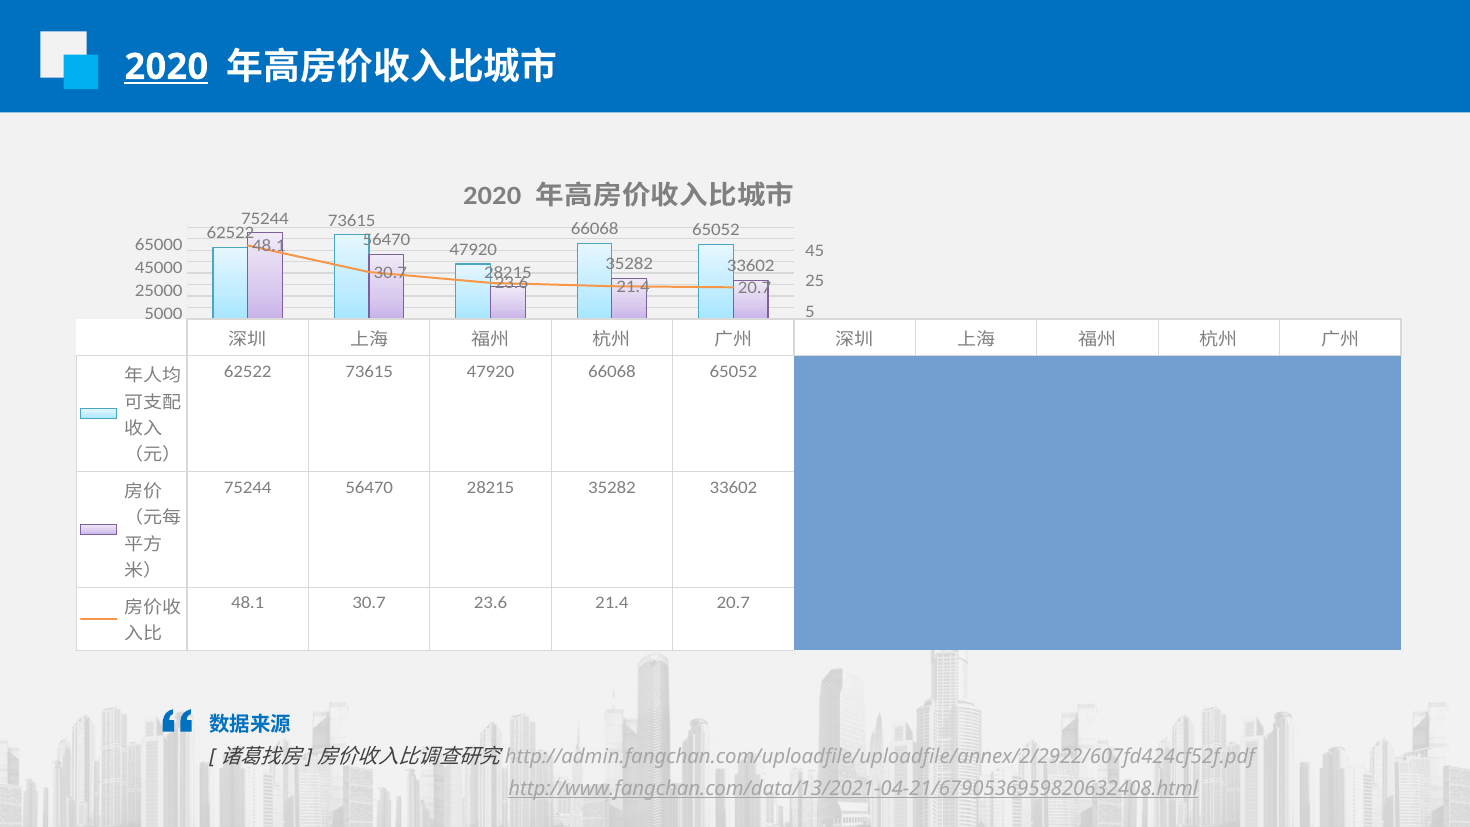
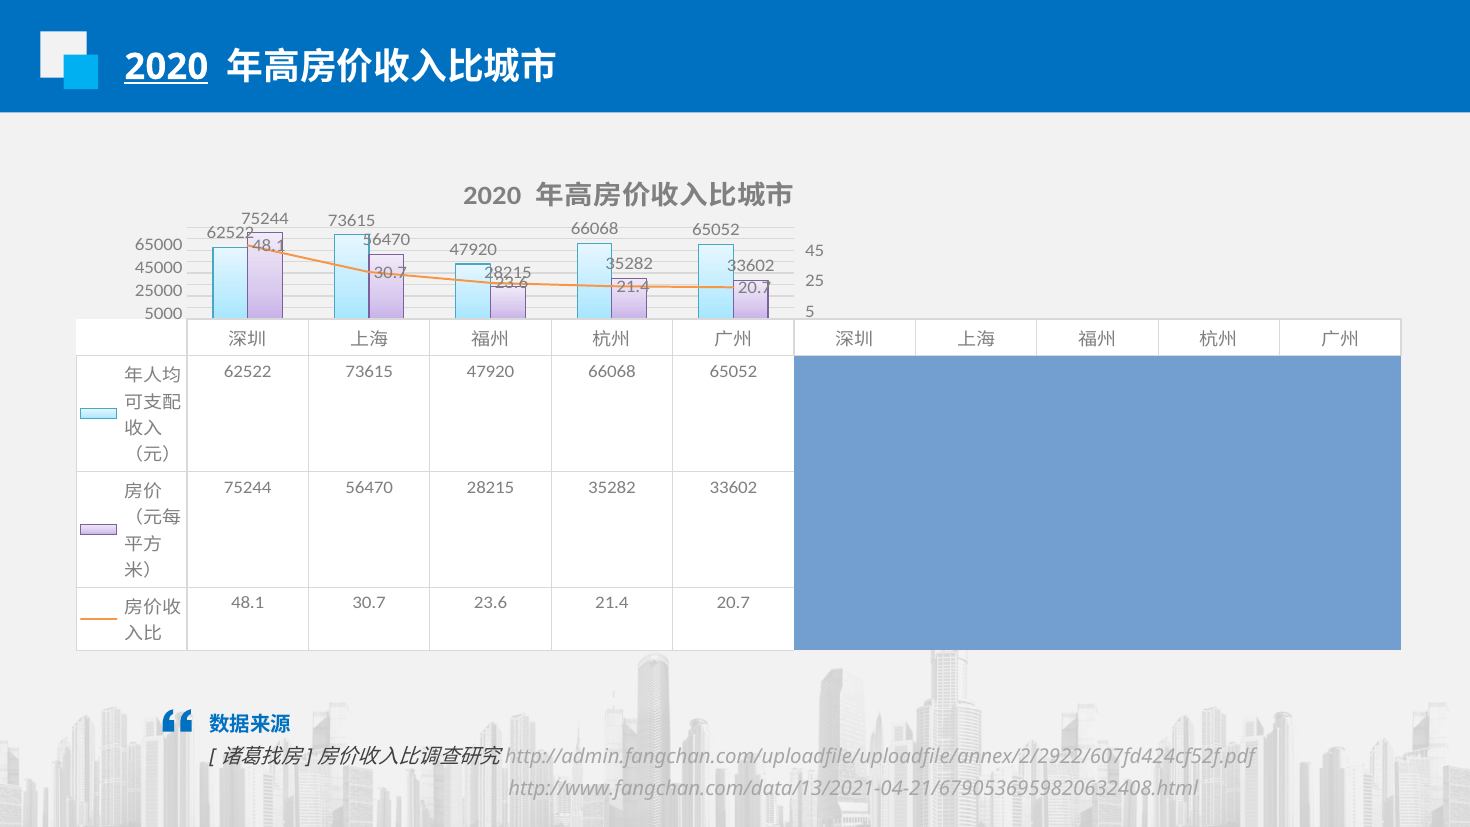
http://www.fangchan.com/data/13/2021-04-21/6790536959820632408.html underline: present -> none (853, 789)
